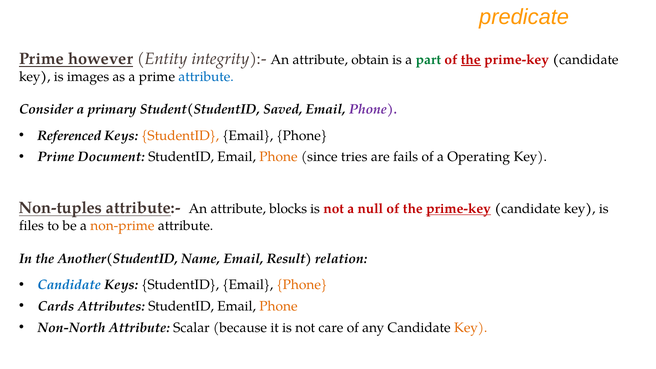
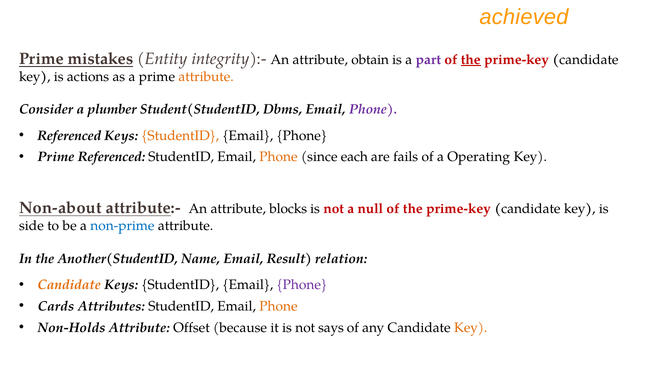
predicate: predicate -> achieved (524, 17)
however: however -> mistakes (101, 59)
part colour: green -> purple (428, 60)
images: images -> actions (88, 76)
attribute colour: blue -> orange (206, 76)
primary: primary -> plumber (112, 109)
Saved: Saved -> Dbms (283, 109)
Prime Document: Document -> Referenced (111, 157)
tries: tries -> each (354, 157)
Non-tuples: Non-tuples -> Non-about (60, 208)
prime-key underline: present -> none (459, 209)
files: files -> side (31, 226)
non-prime colour: orange -> blue (122, 226)
Candidate colour: blue -> orange (69, 285)
Phone colour: orange -> purple (302, 285)
Non-North: Non-North -> Non-Holds (71, 327)
Scalar: Scalar -> Offset (191, 327)
care: care -> says (331, 327)
